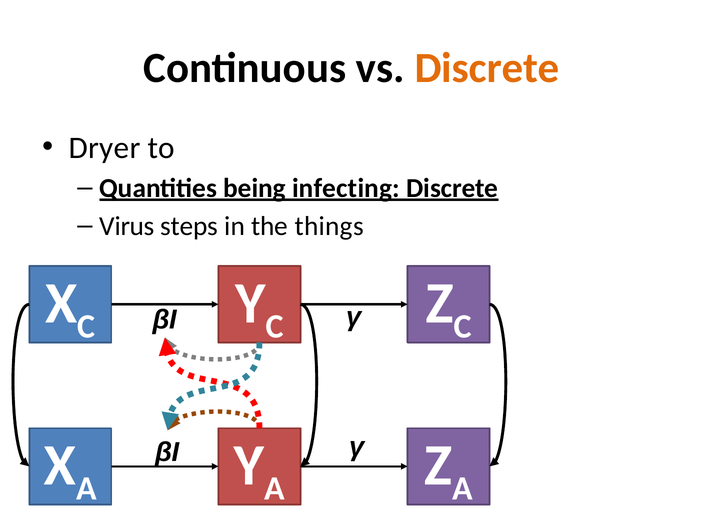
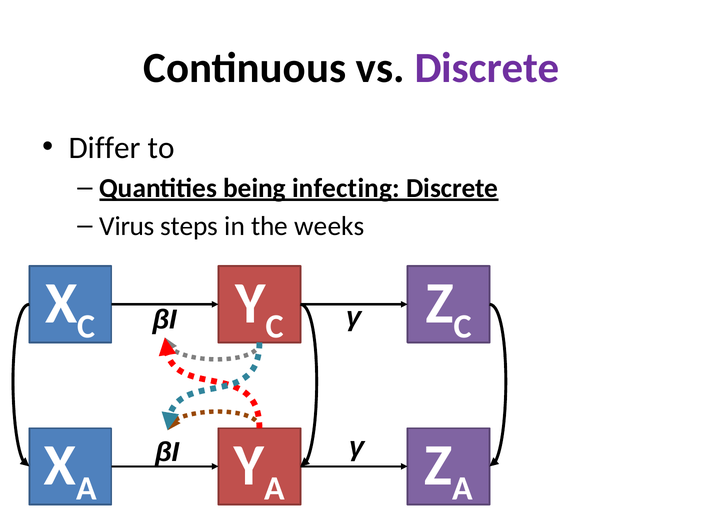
Discrete colour: orange -> purple (487, 68)
Dryer: Dryer -> Differ (105, 148)
things: things -> weeks (329, 226)
